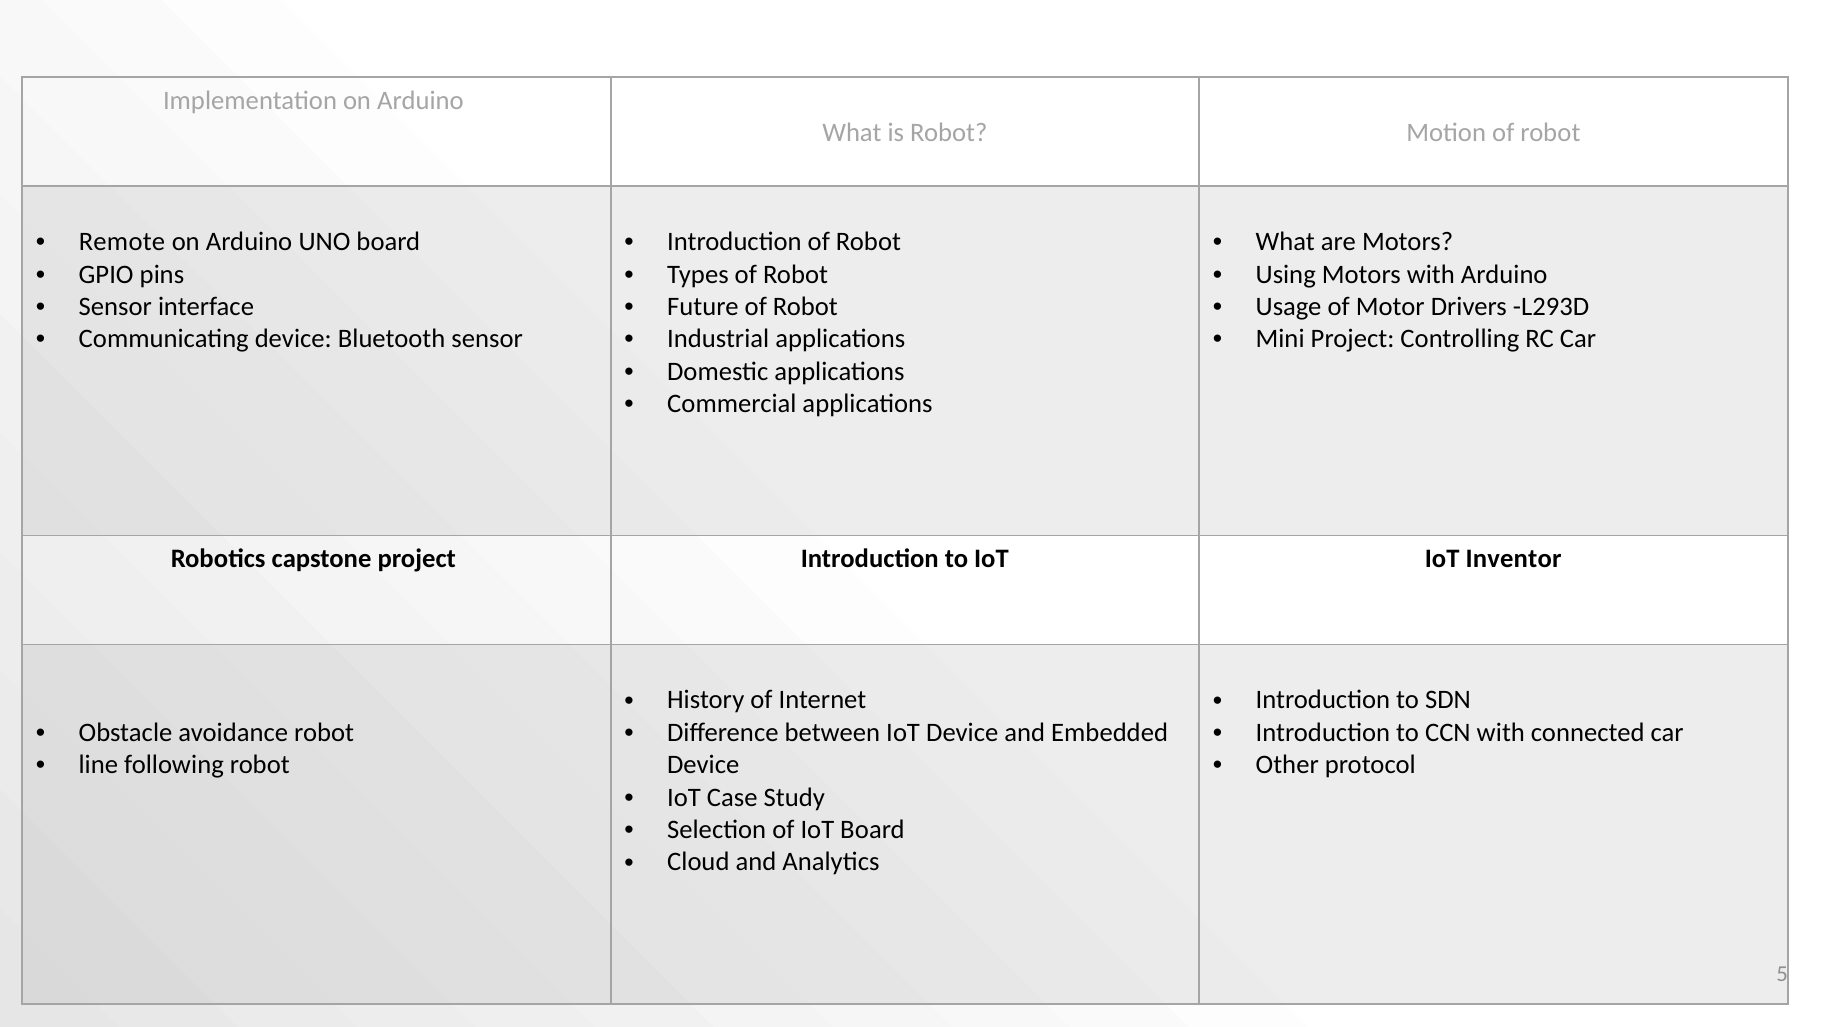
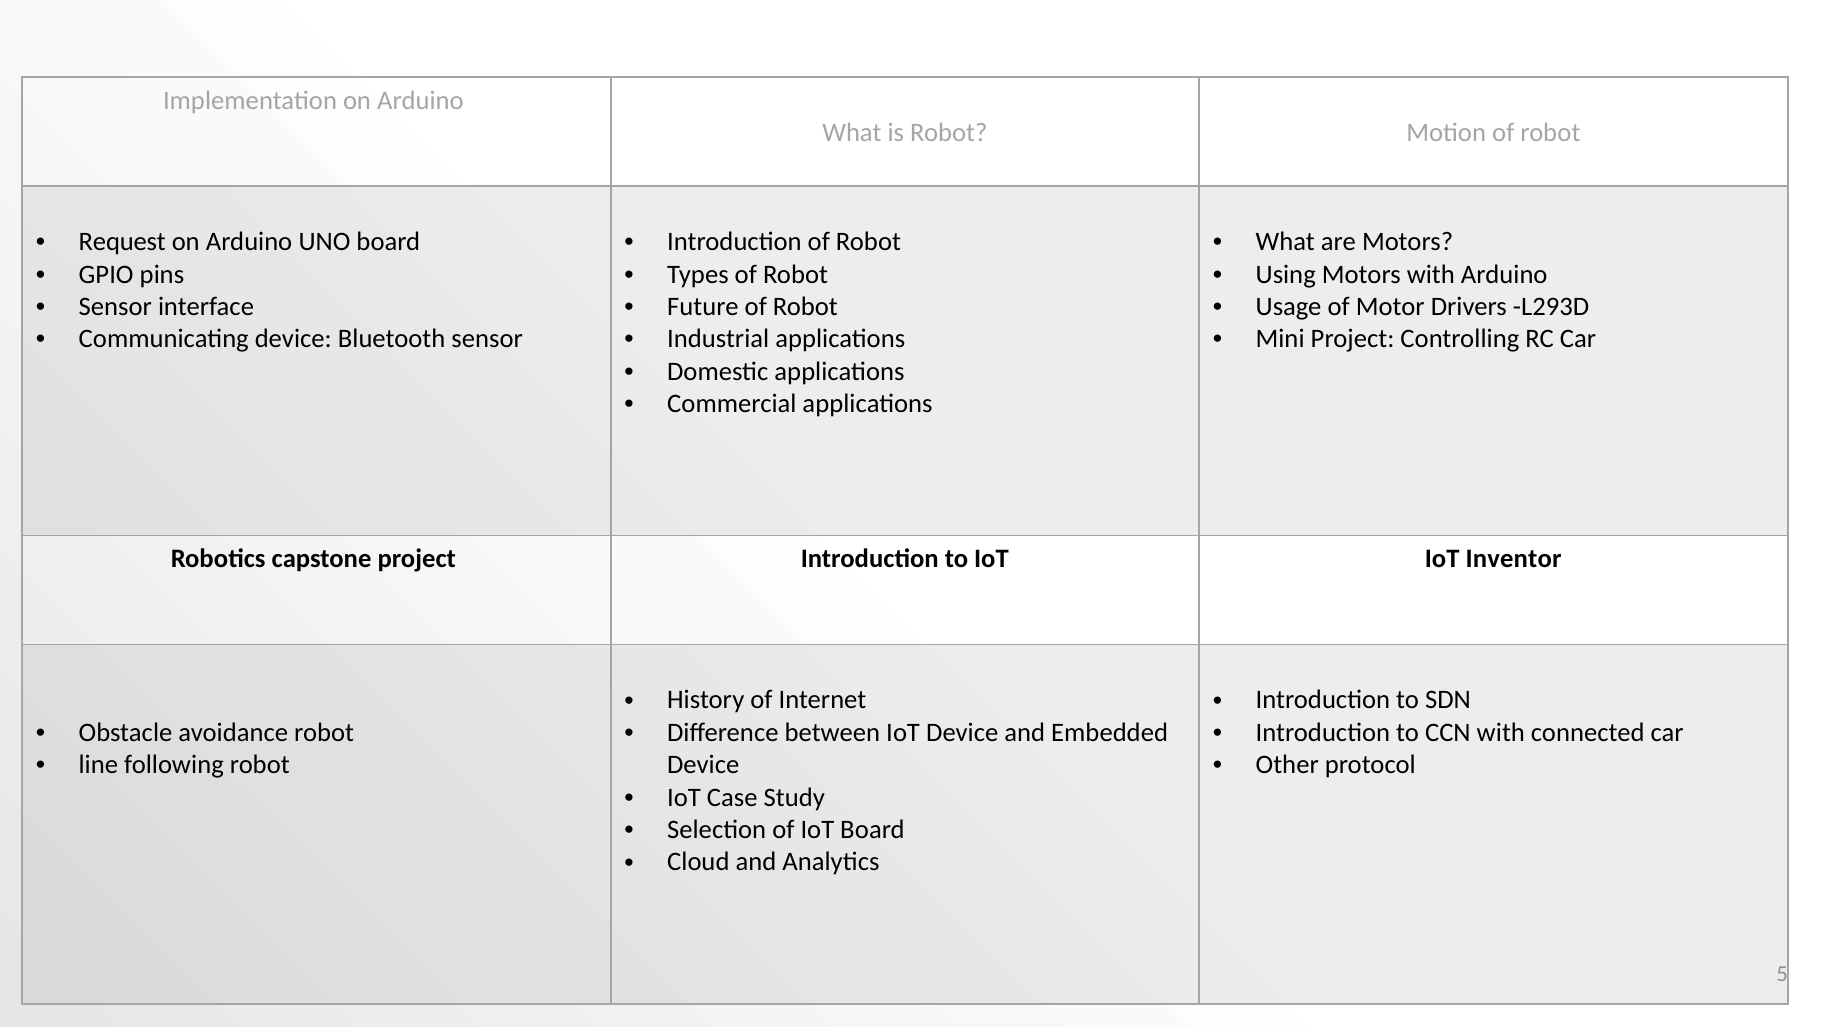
Remote: Remote -> Request (122, 242)
